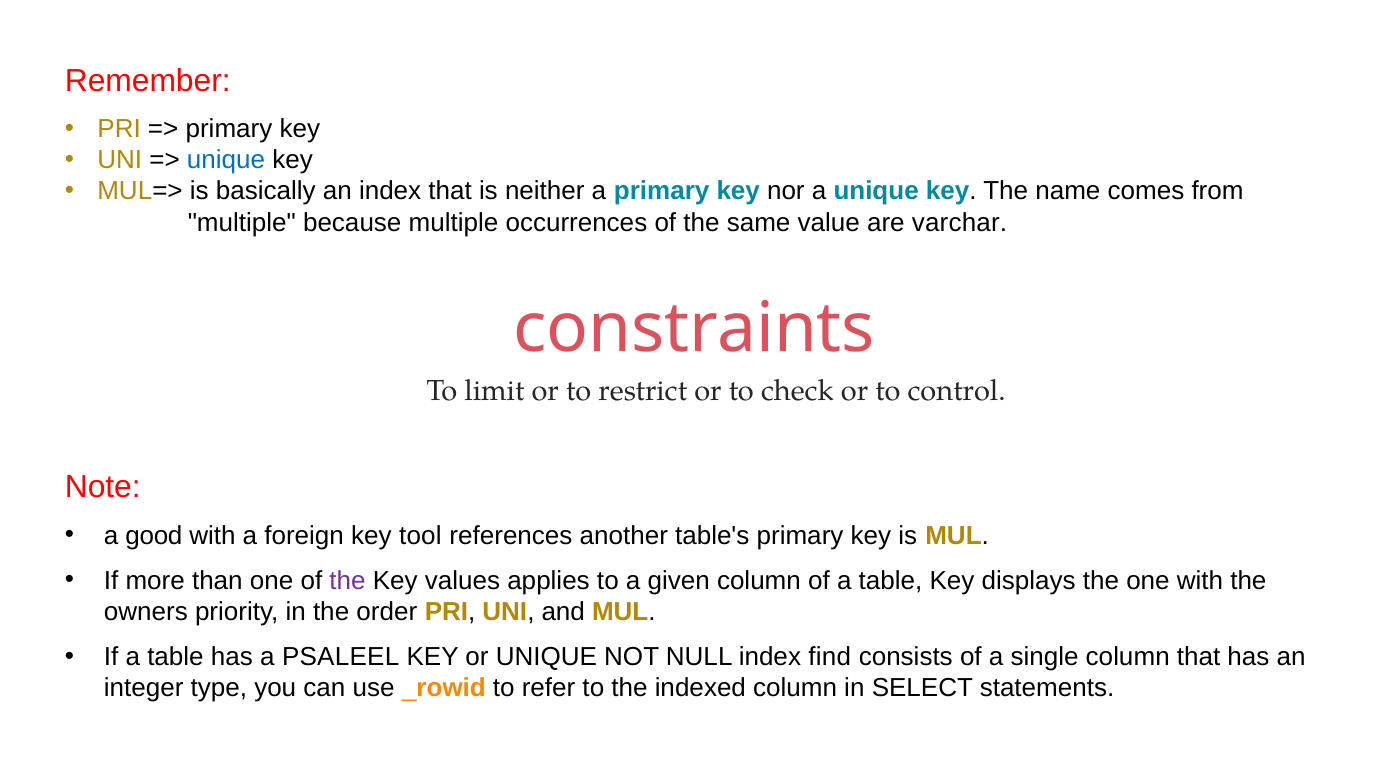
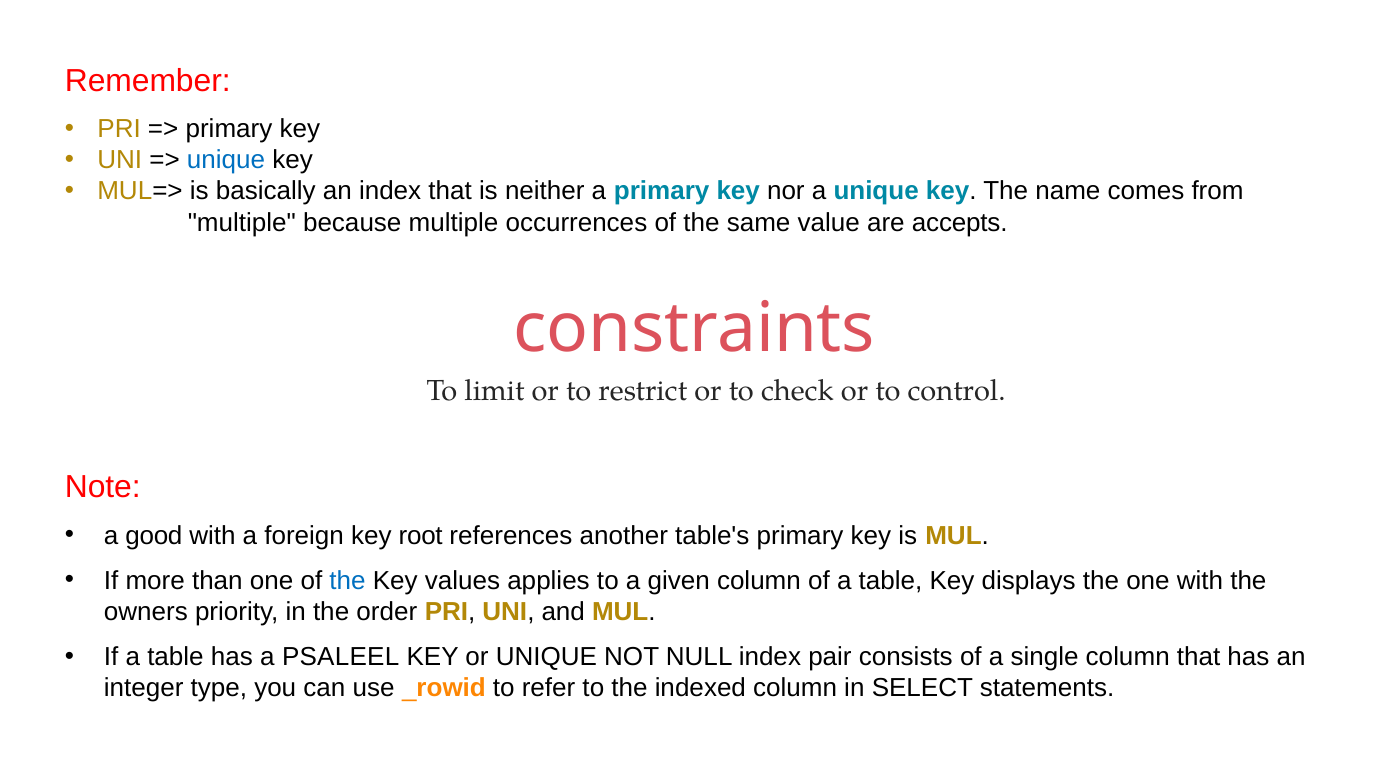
varchar: varchar -> accepts (960, 223)
tool: tool -> root (421, 536)
the colour: purple -> blue (347, 581)
find: find -> pair (830, 657)
